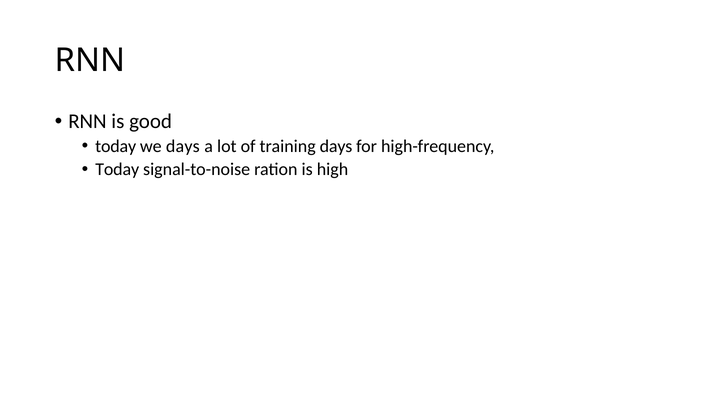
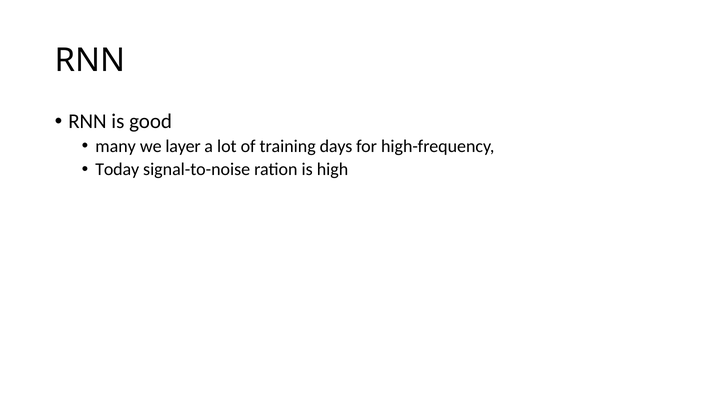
today: today -> many (116, 146)
we days: days -> layer (183, 146)
